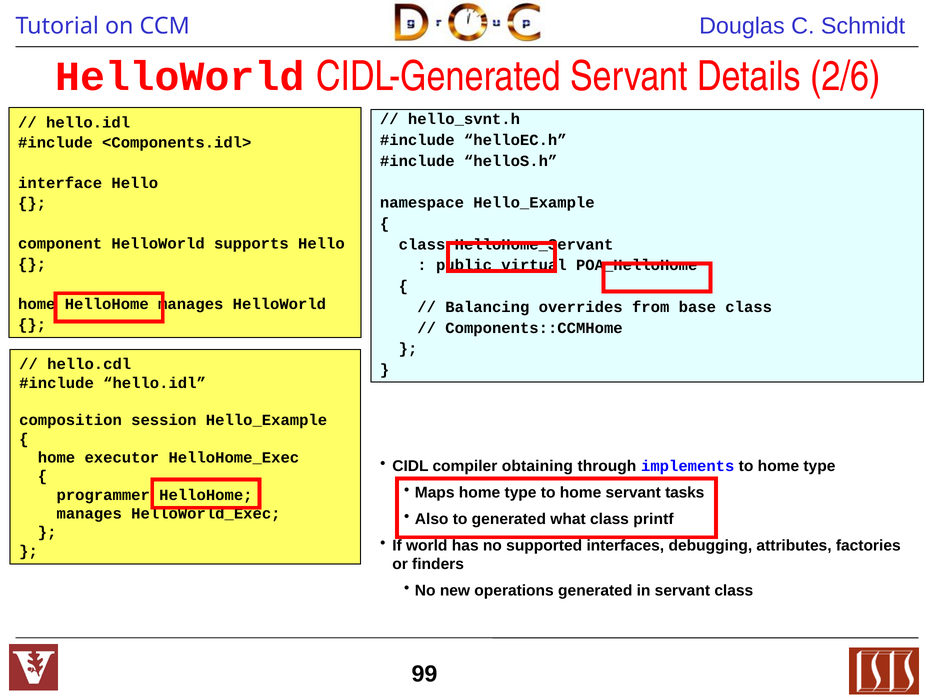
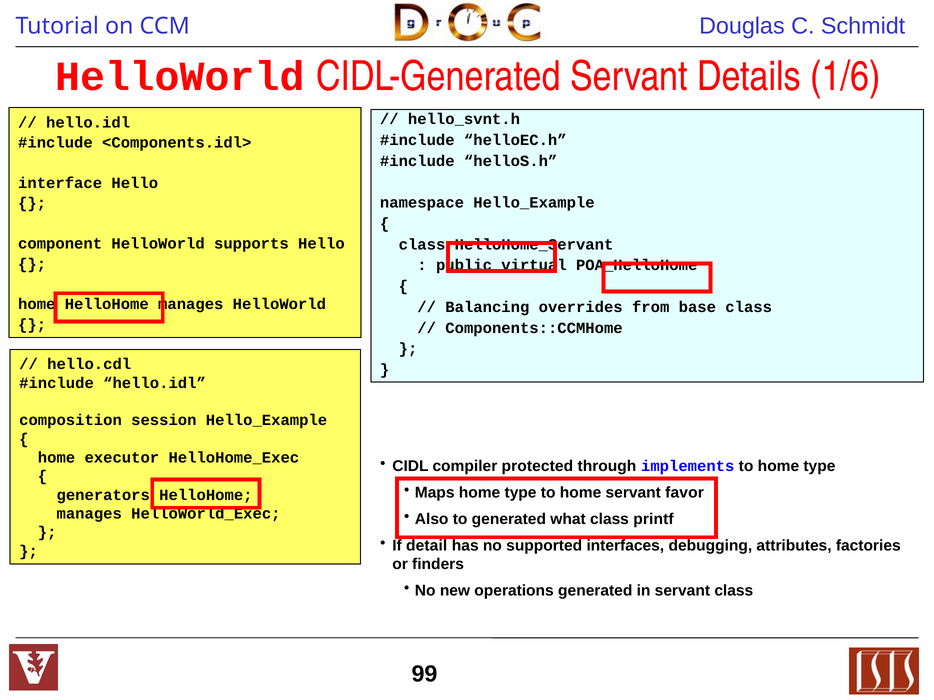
2/6: 2/6 -> 1/6 (845, 77)
obtaining: obtaining -> protected (537, 466)
tasks: tasks -> favor (685, 493)
programmer: programmer -> generators (103, 495)
world: world -> detail (427, 546)
